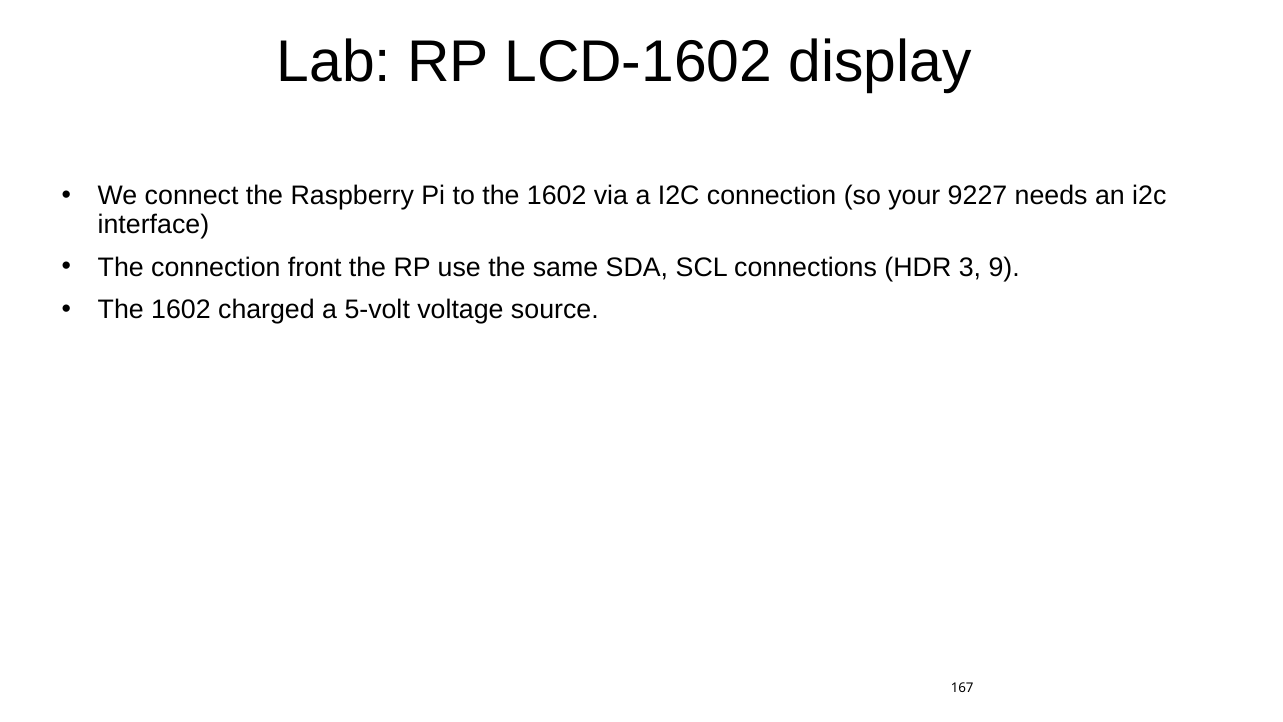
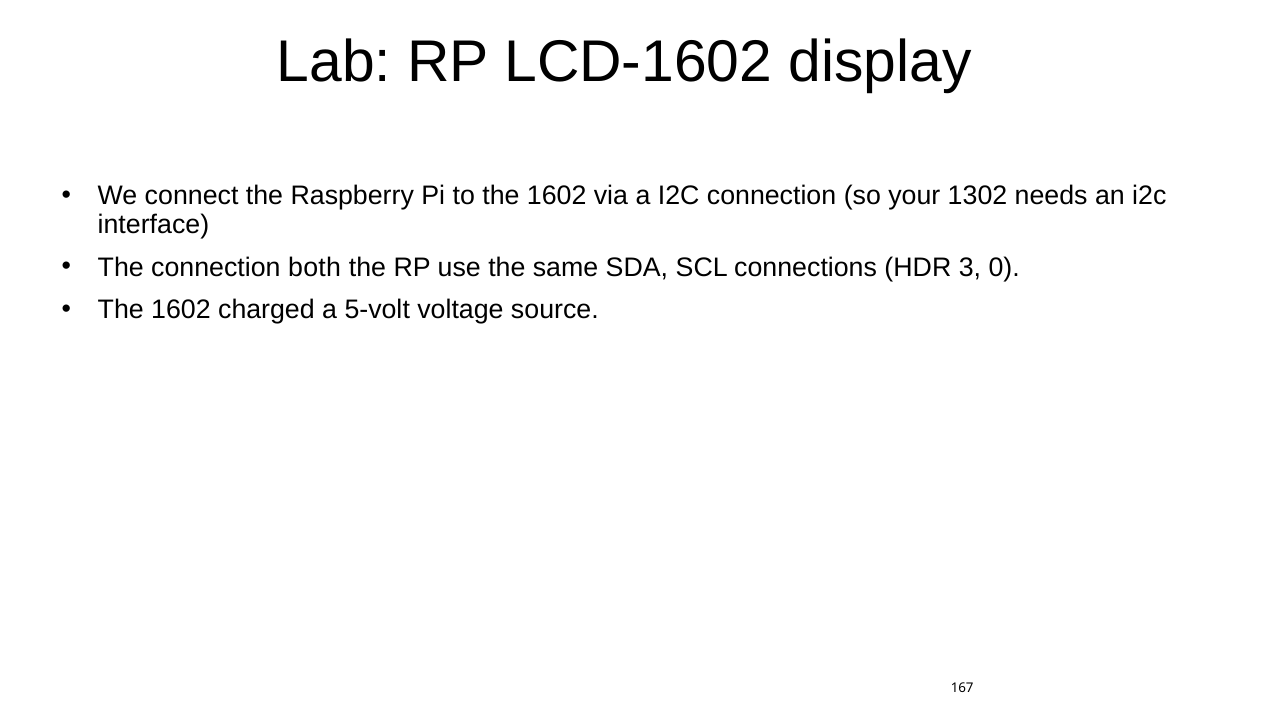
9227: 9227 -> 1302 (977, 196)
front: front -> both (315, 267)
9: 9 -> 0 (1004, 267)
